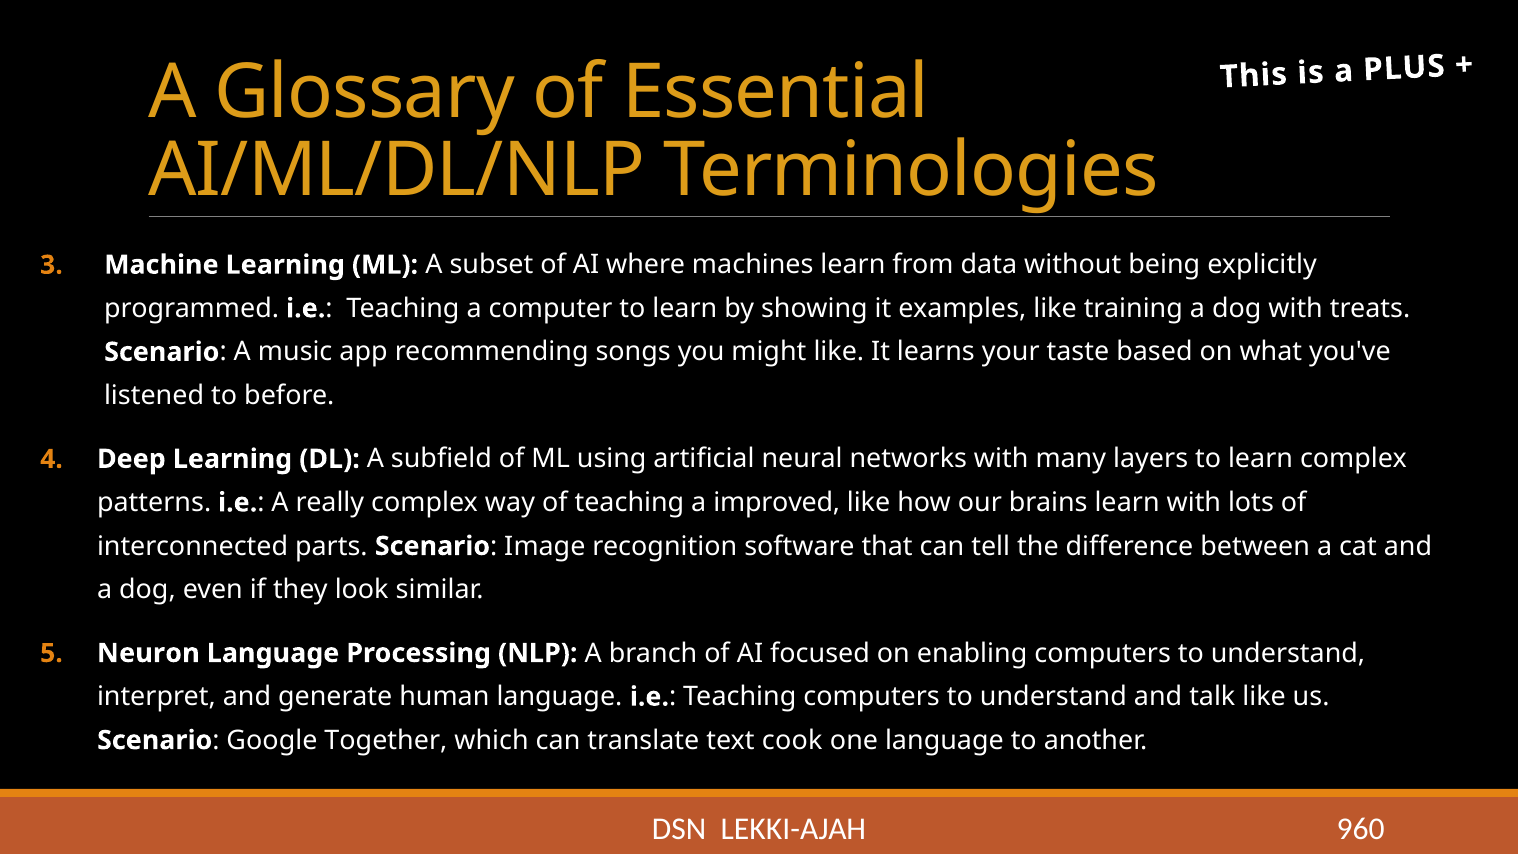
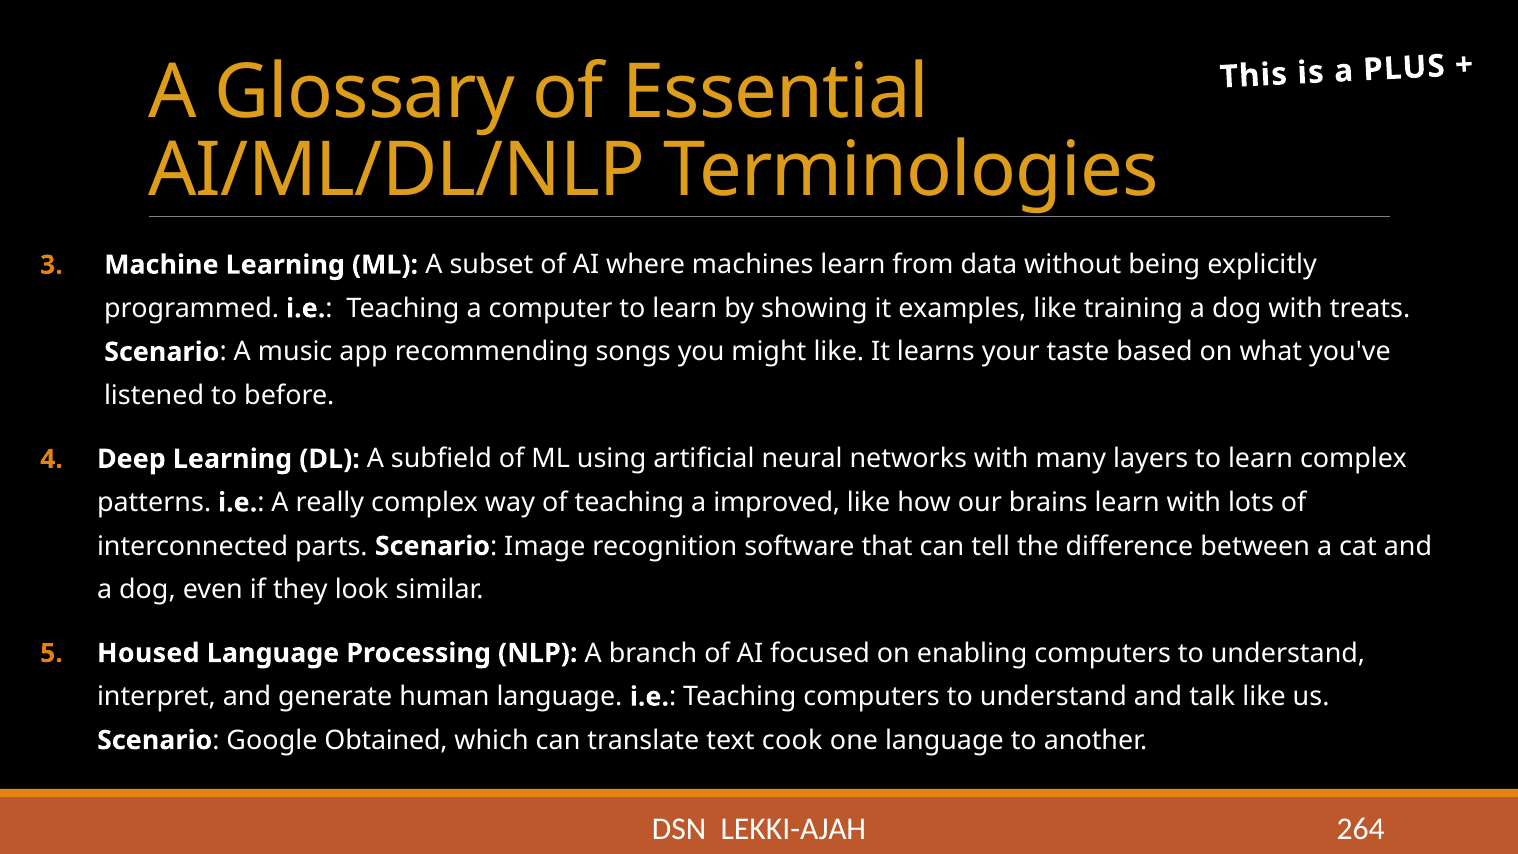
Neuron: Neuron -> Housed (148, 653)
Together: Together -> Obtained (386, 740)
960: 960 -> 264 (1361, 829)
